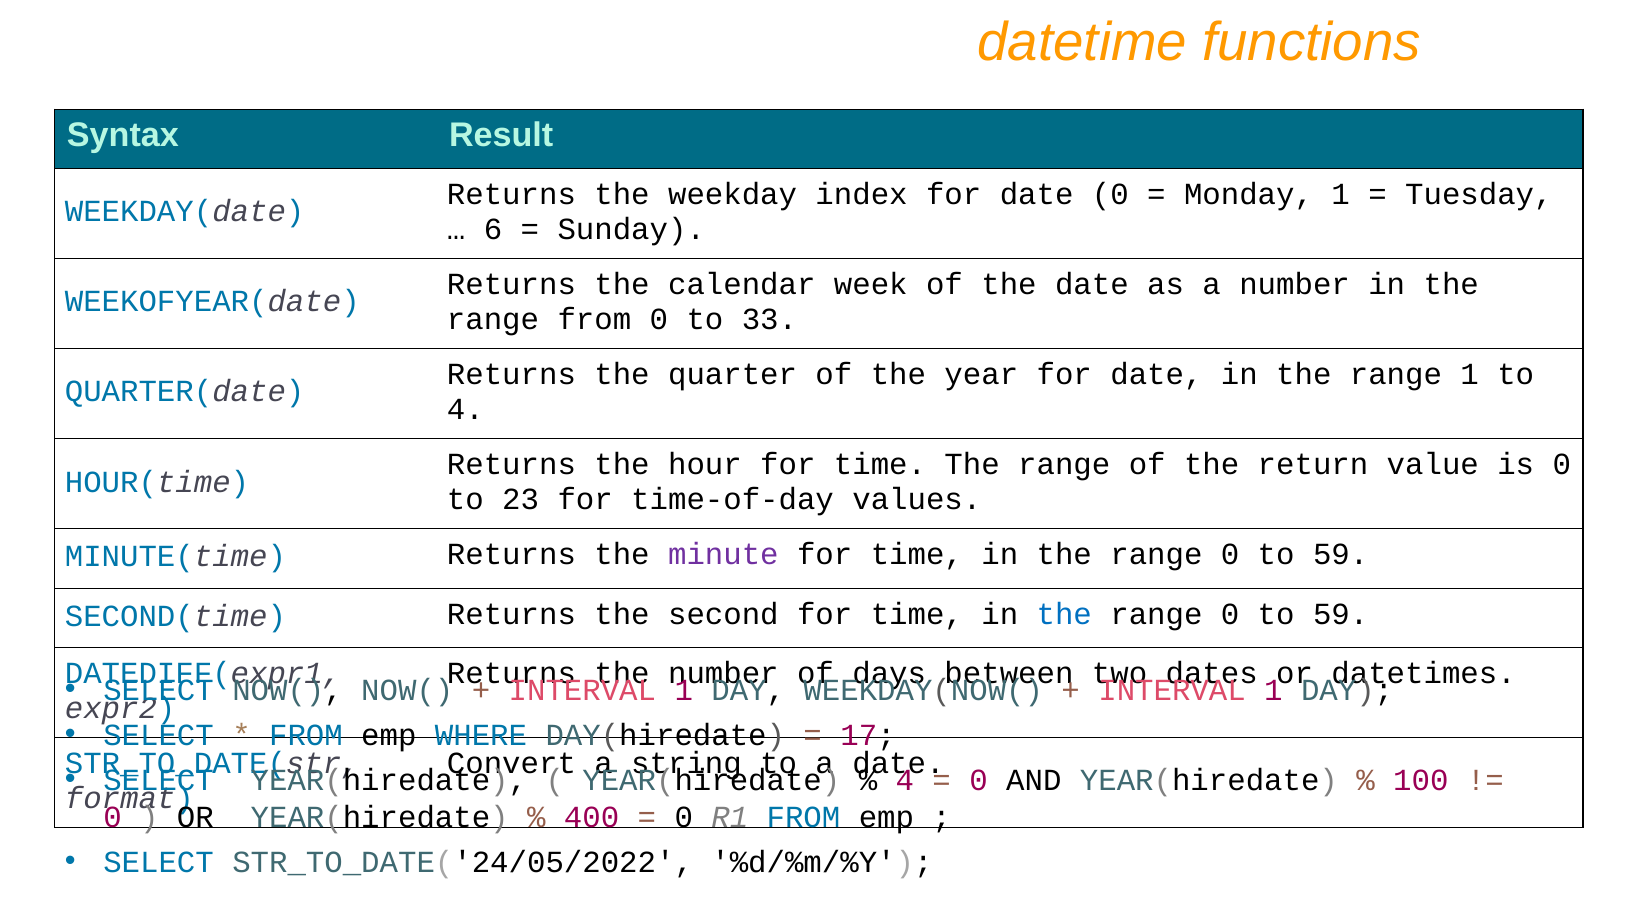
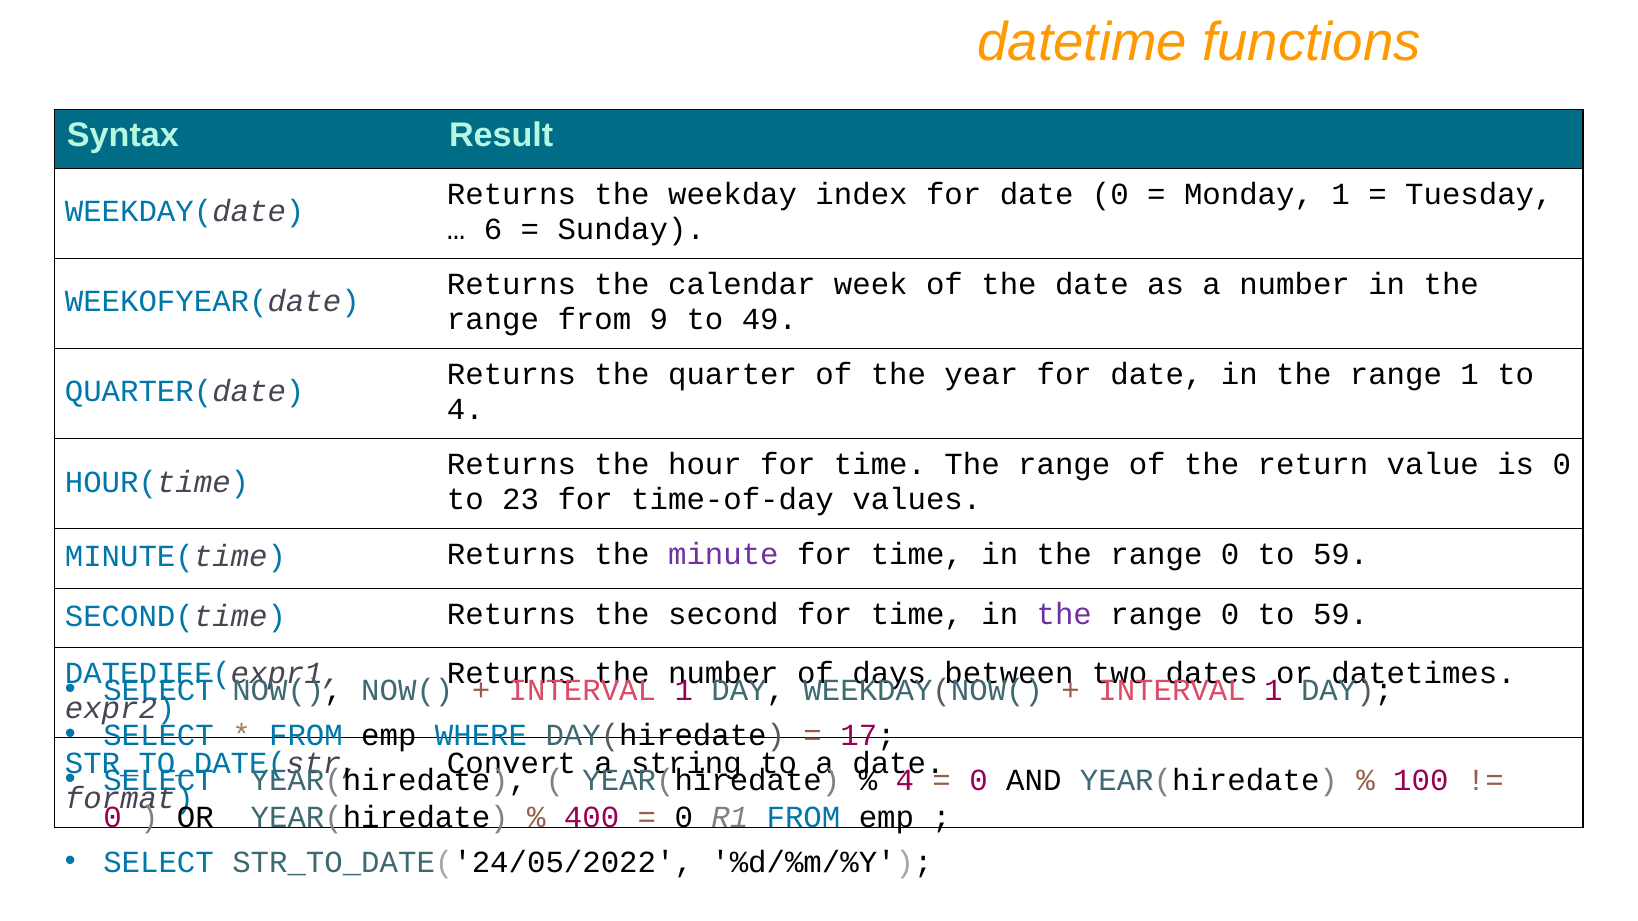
from 0: 0 -> 9 (659, 319)
33: 33 -> 49 (769, 319)
the colour: blue -> purple (1064, 614)
